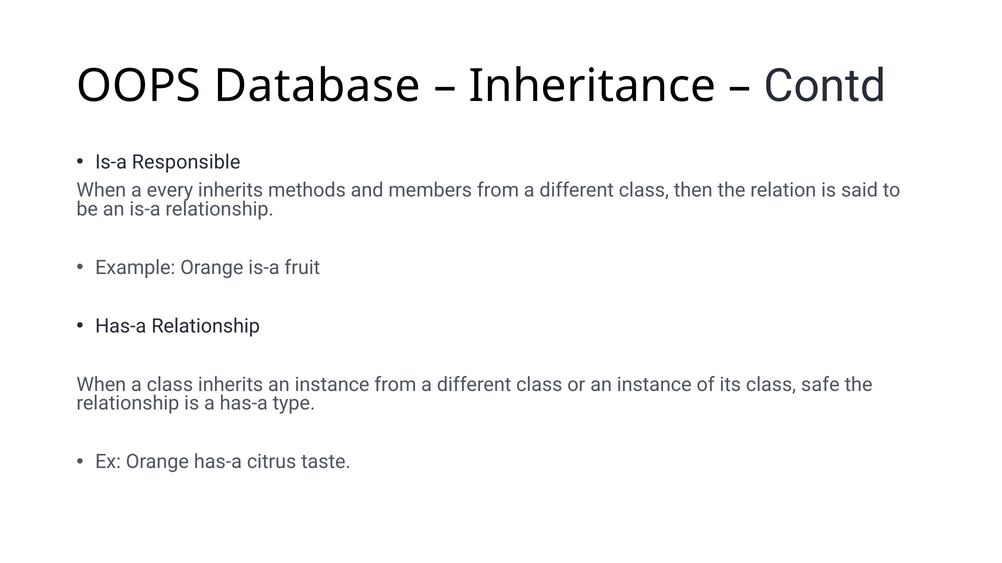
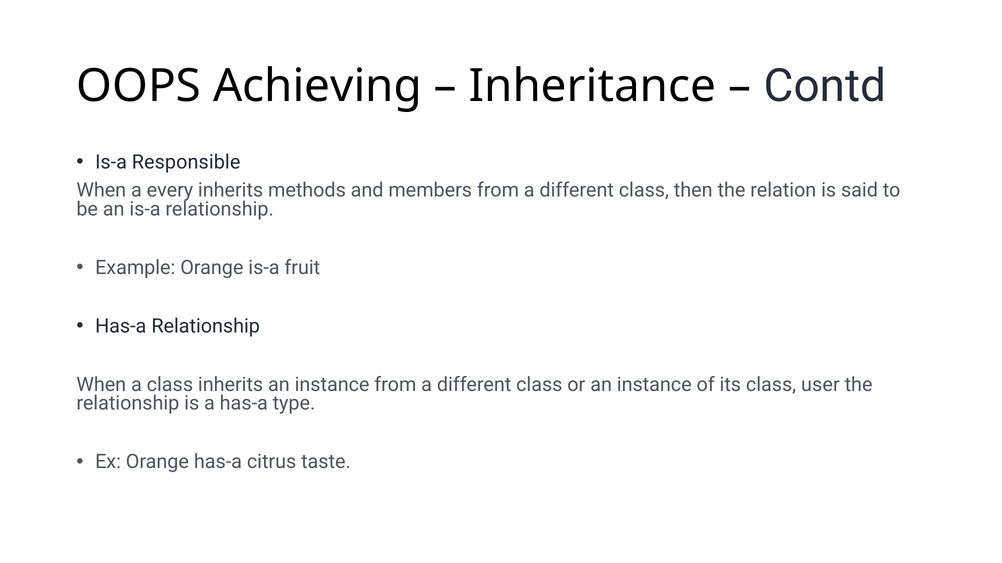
Database: Database -> Achieving (317, 86)
safe: safe -> user (820, 385)
